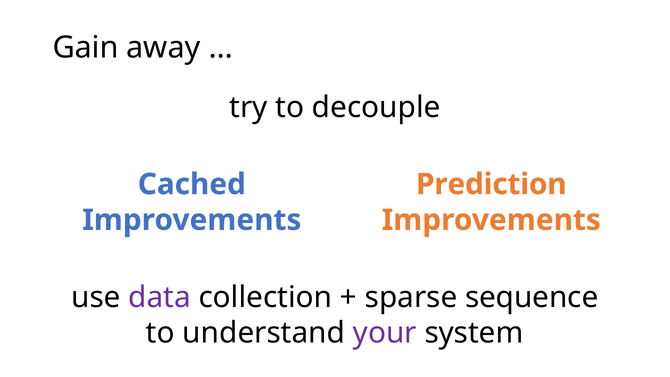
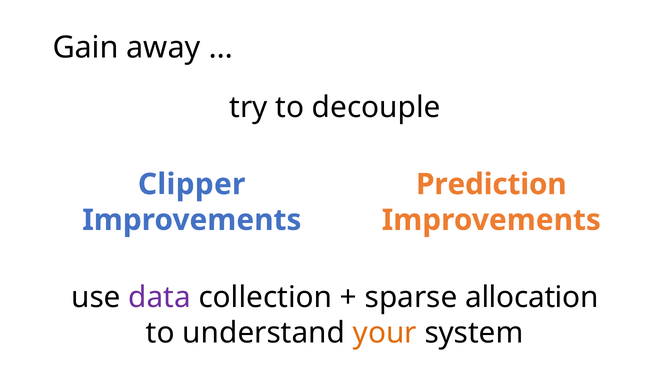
Cached: Cached -> Clipper (192, 184)
sequence: sequence -> allocation (532, 297)
your colour: purple -> orange (385, 333)
